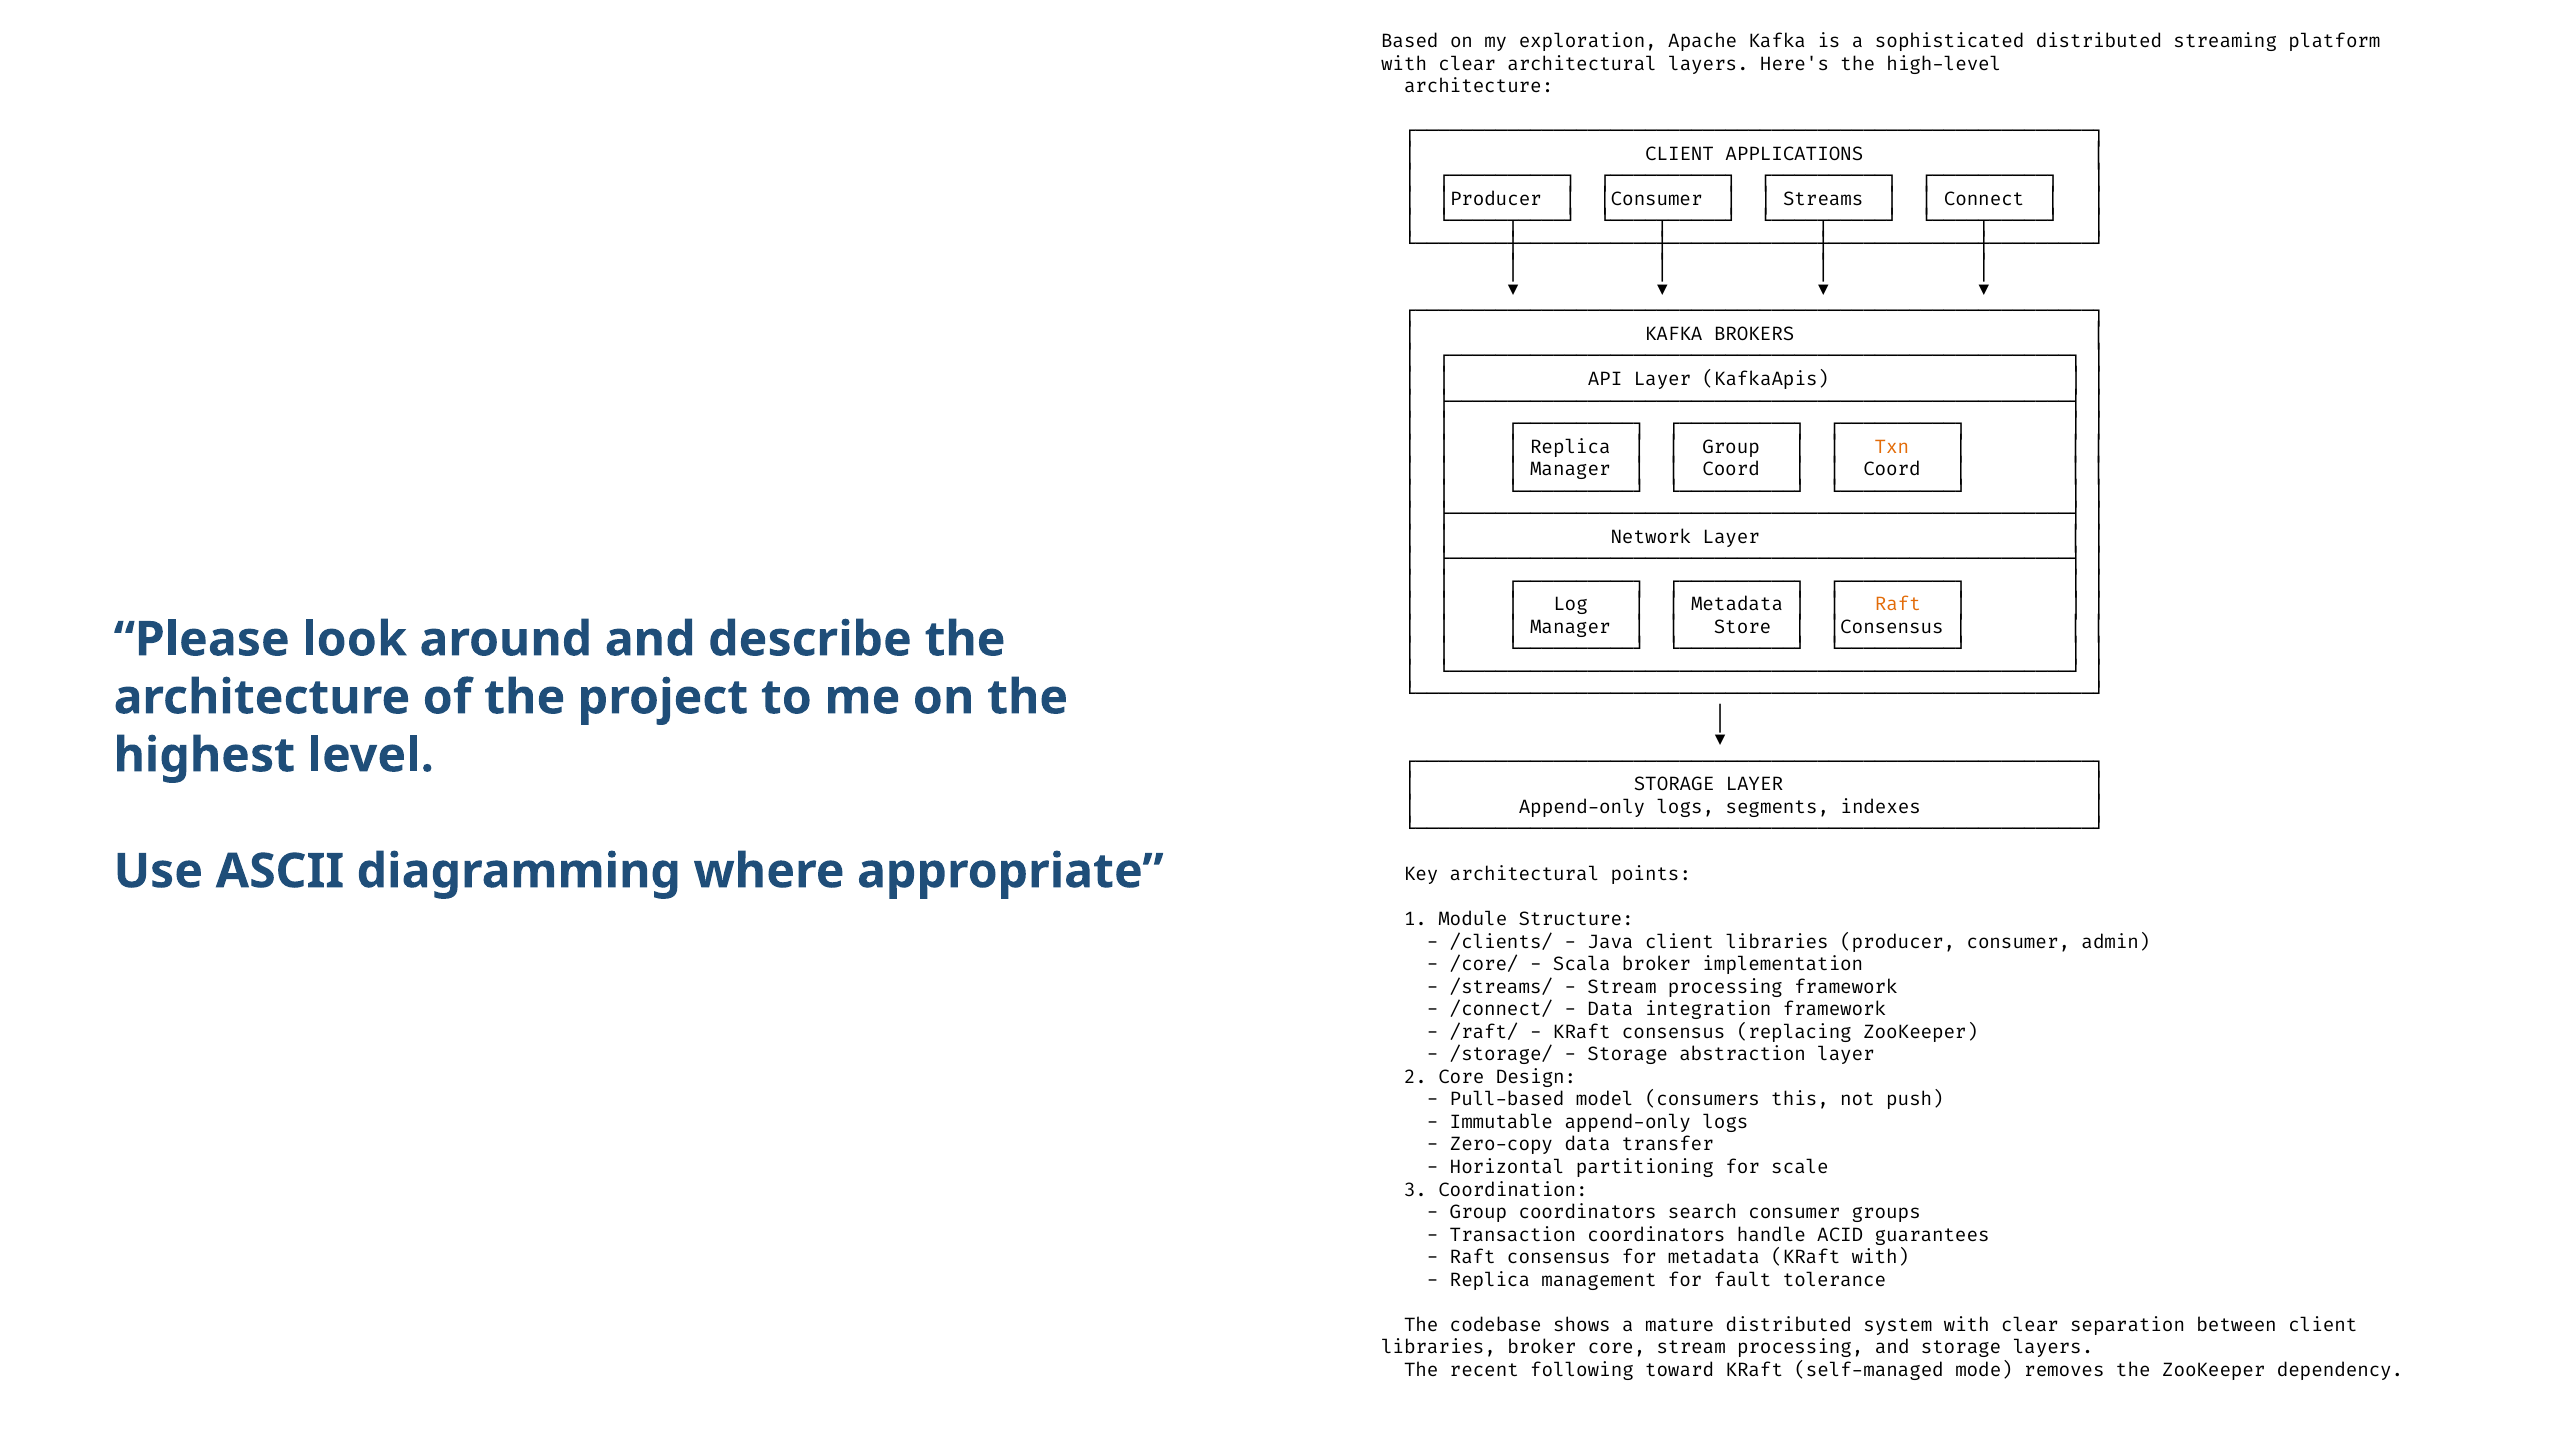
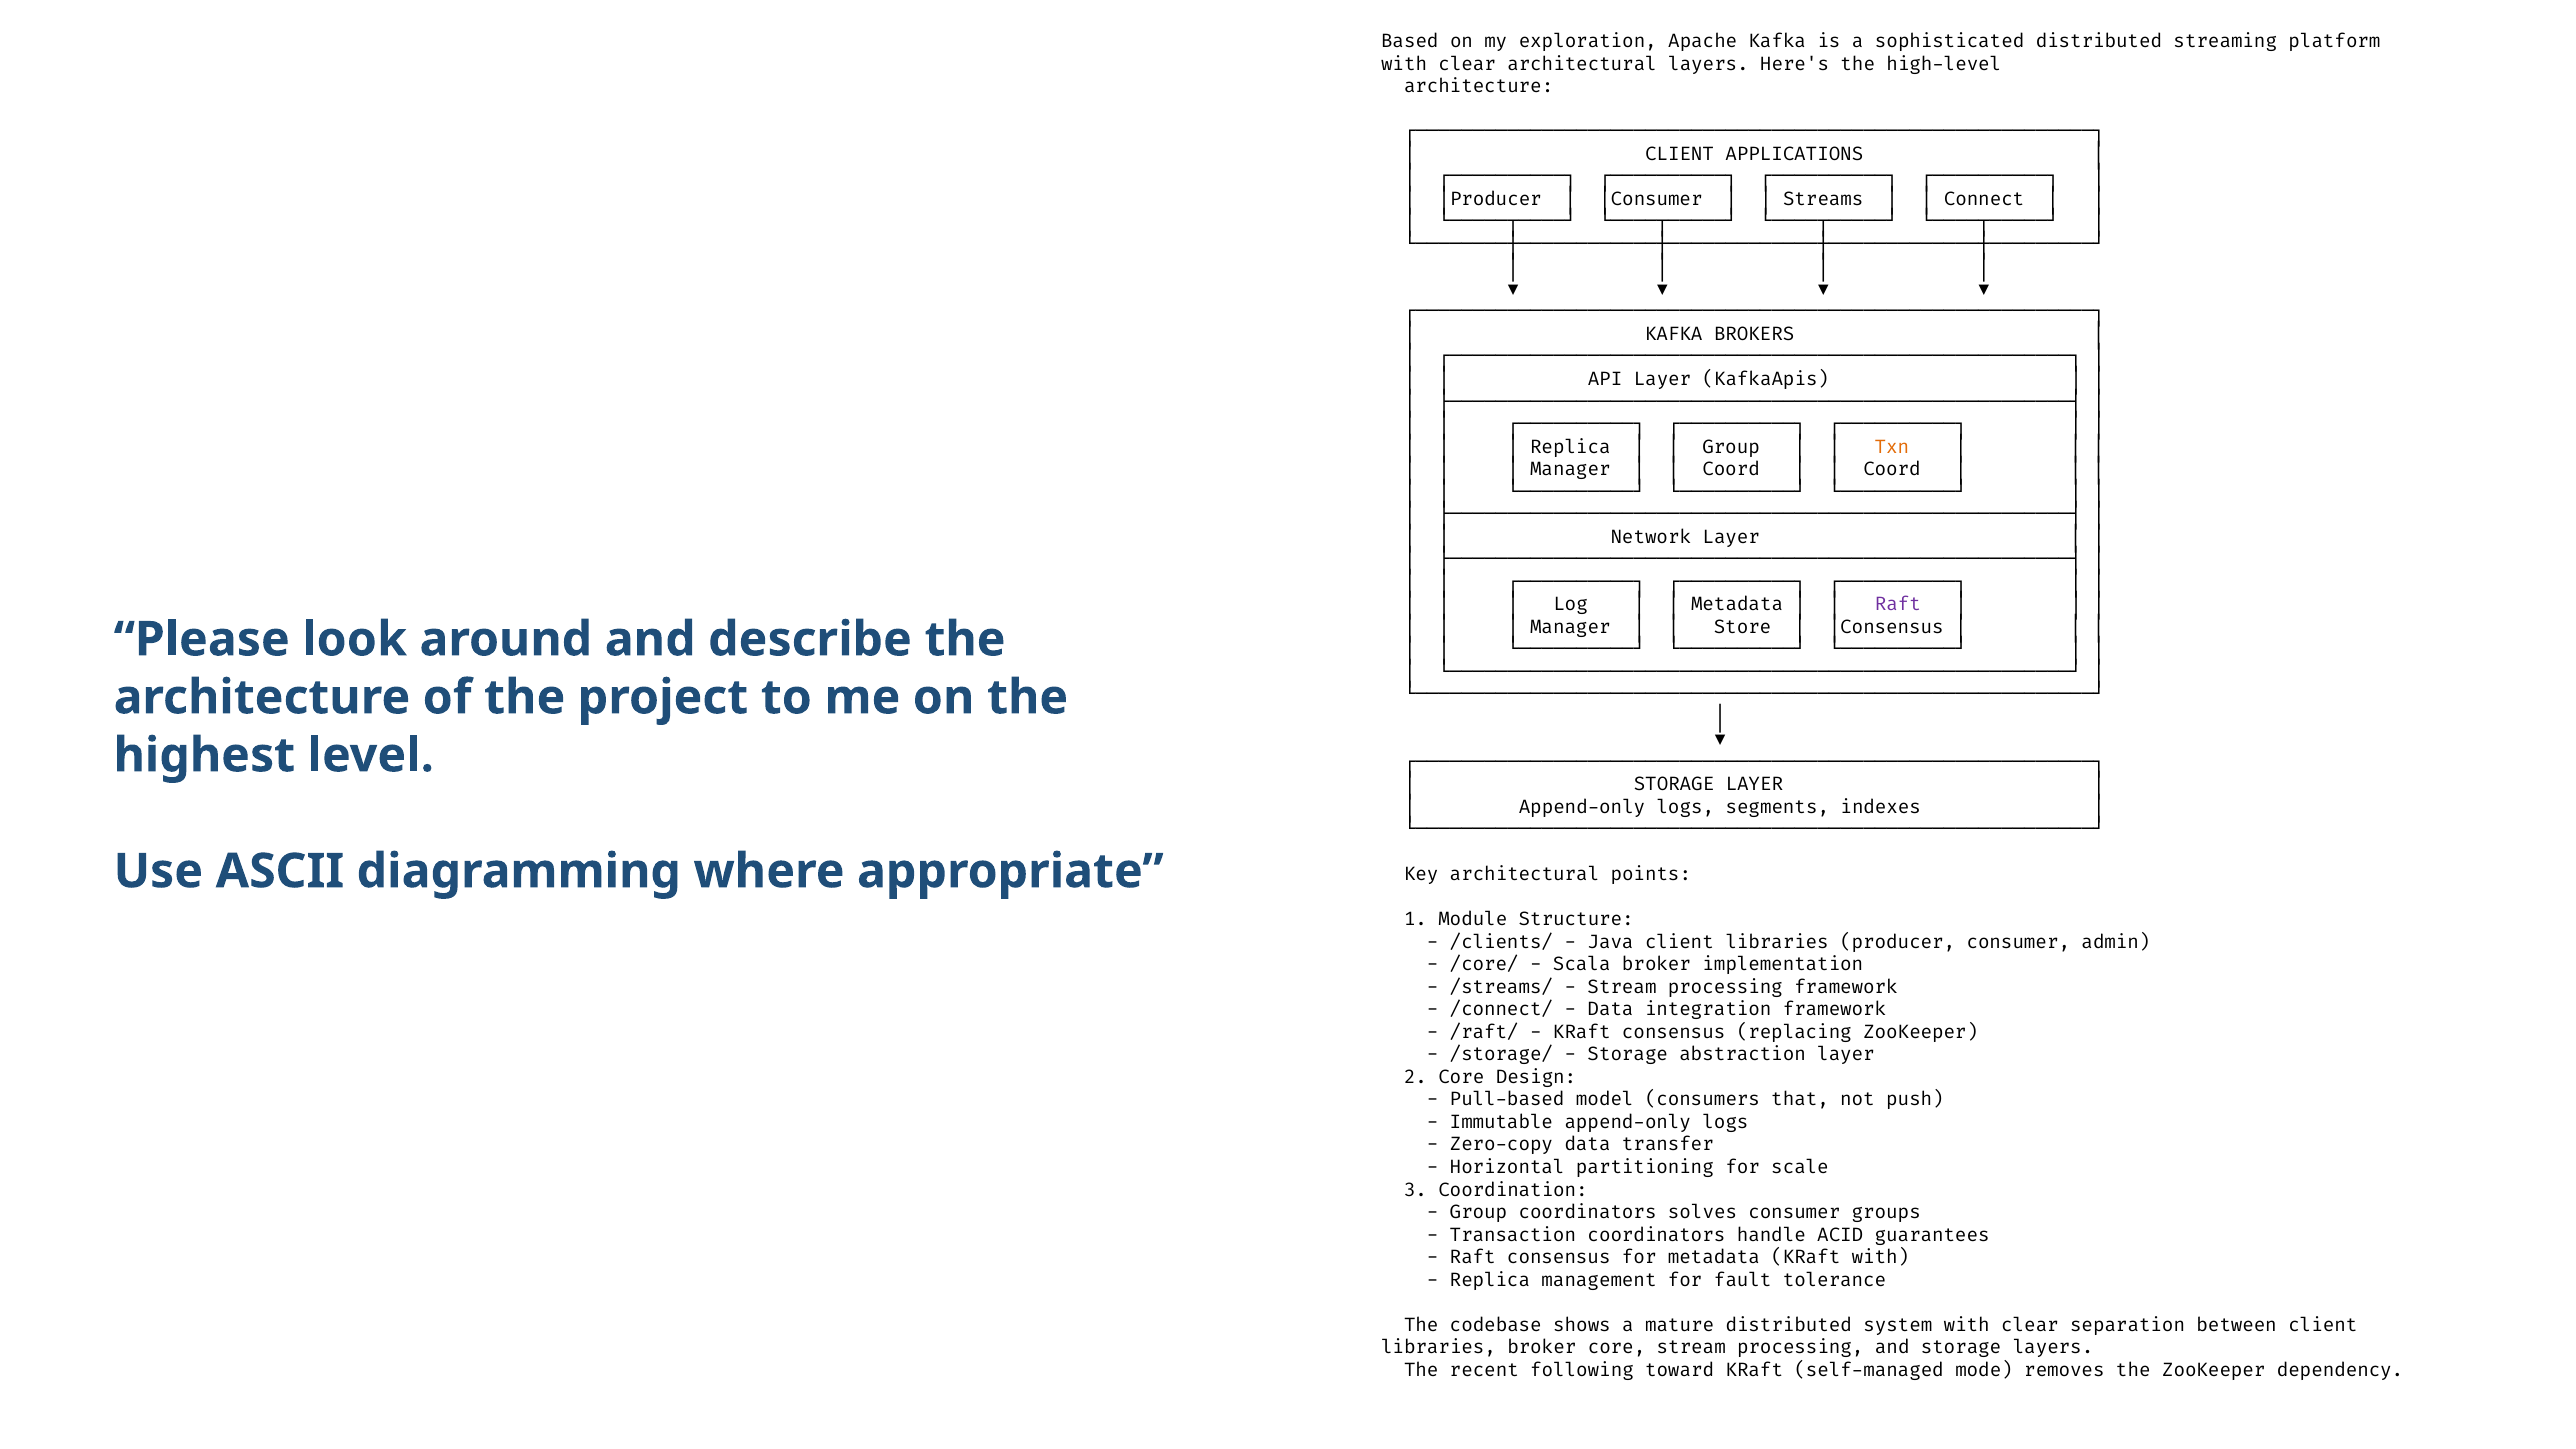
Raft colour: orange -> purple (1898, 604)
this: this -> that (1800, 1100)
search: search -> solves (1703, 1212)
